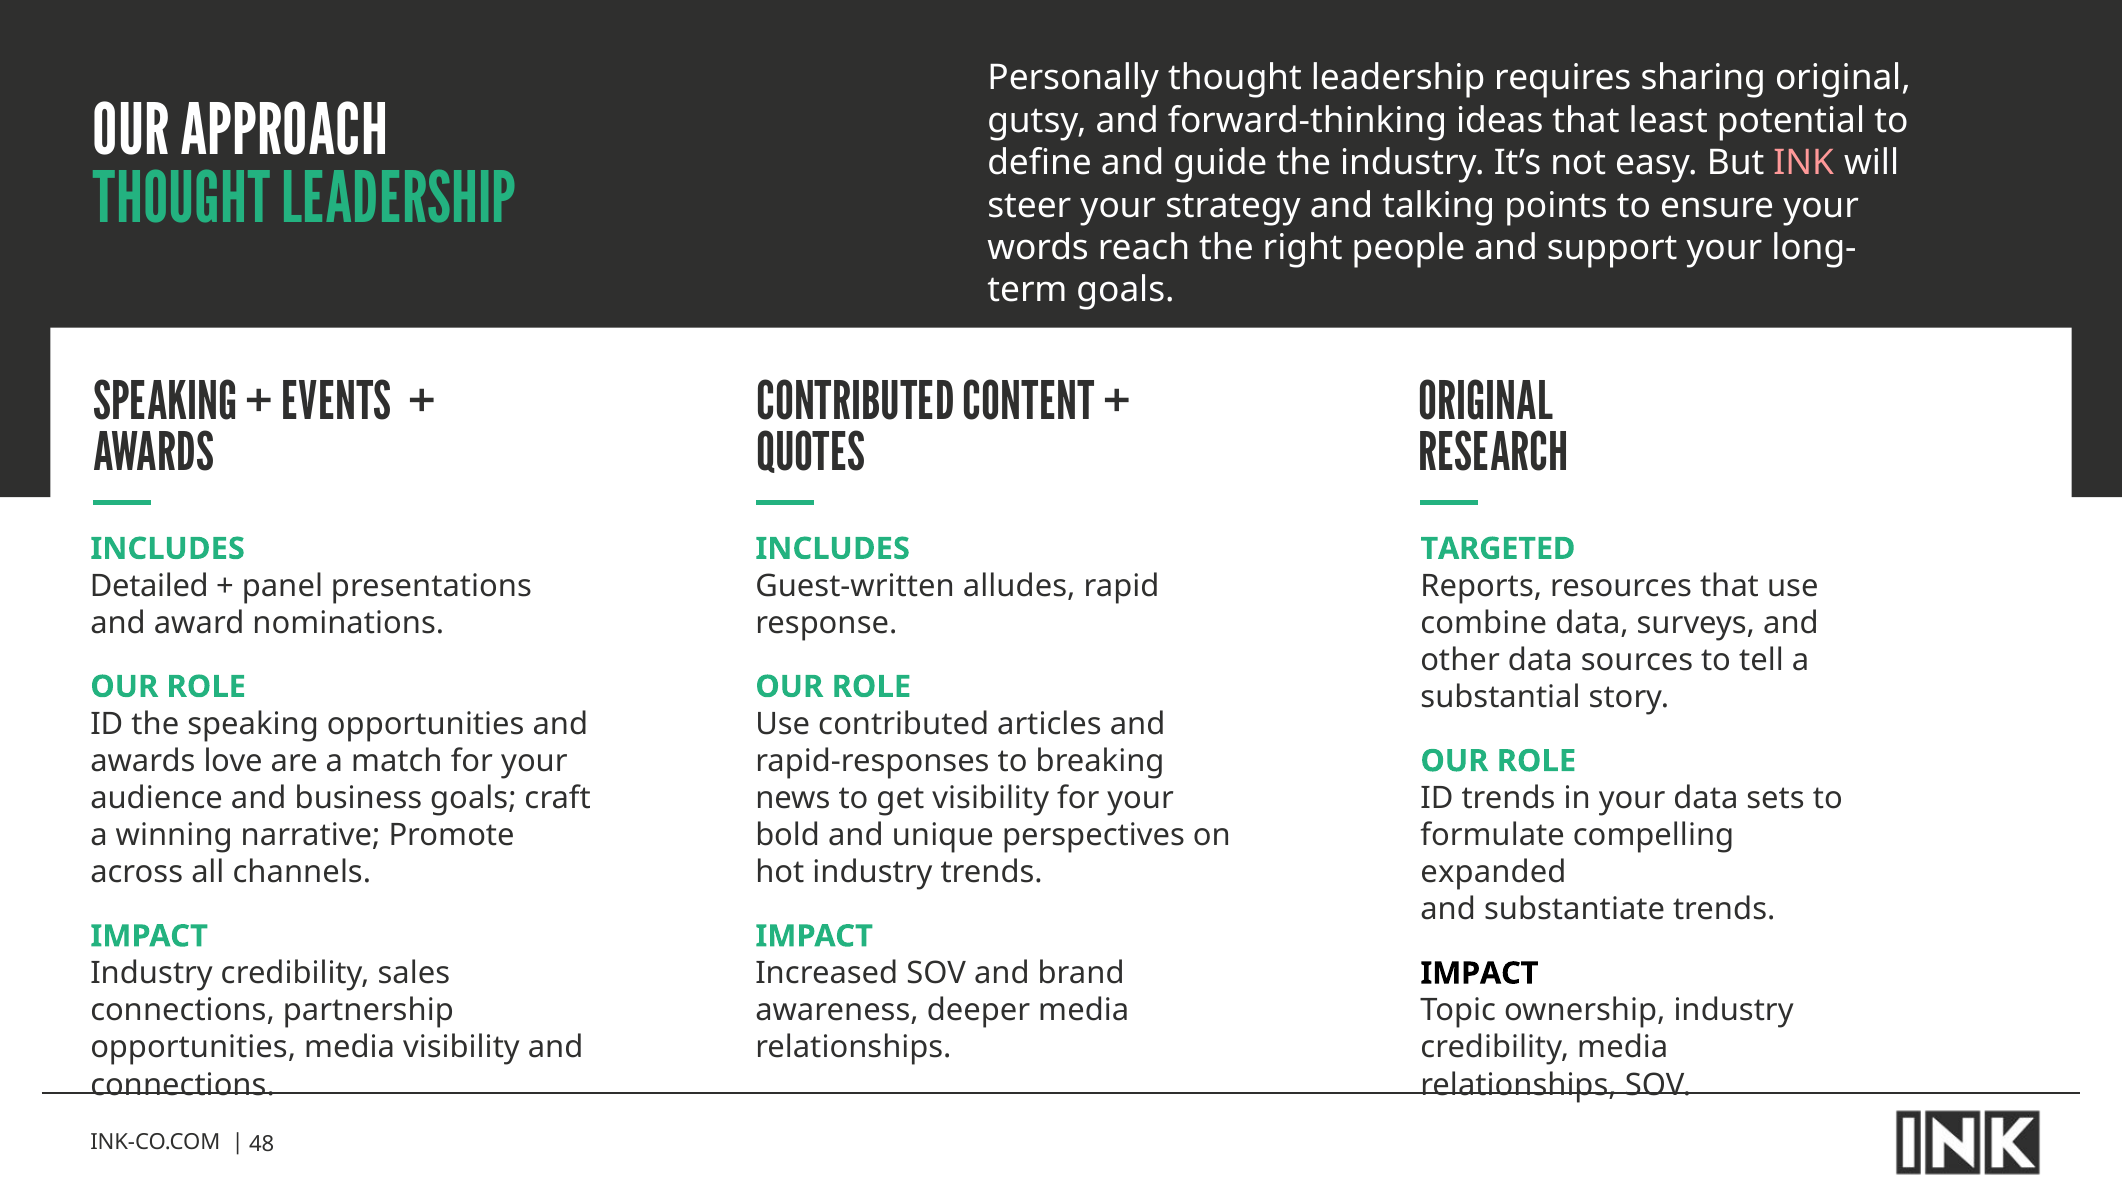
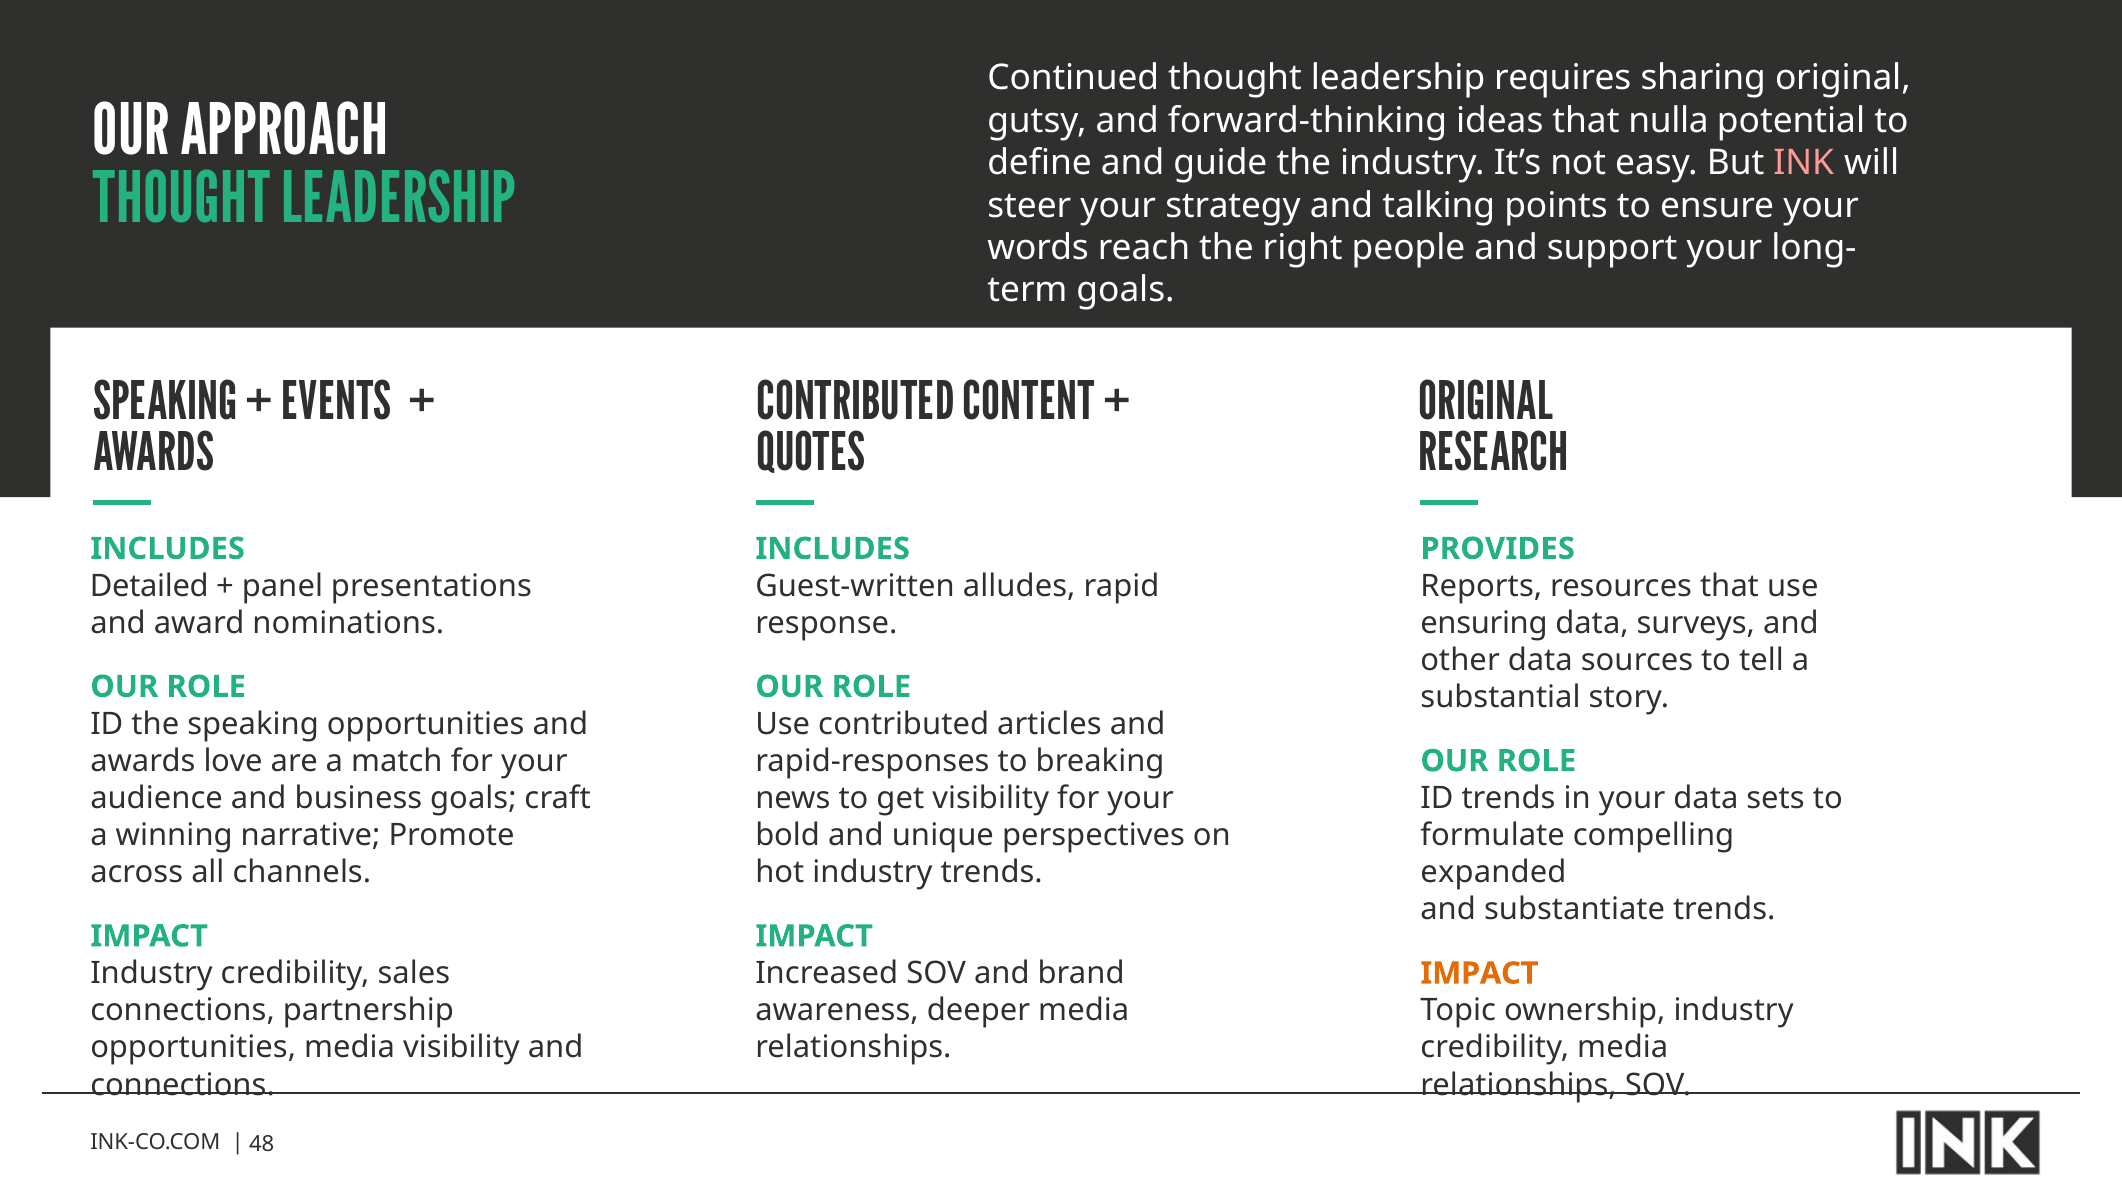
Personally: Personally -> Continued (1073, 78)
least: least -> nulla (1668, 120)
TARGETED: TARGETED -> PROVIDES (1498, 548)
combine: combine -> ensuring (1484, 623)
IMPACT colour: black -> orange (1479, 973)
